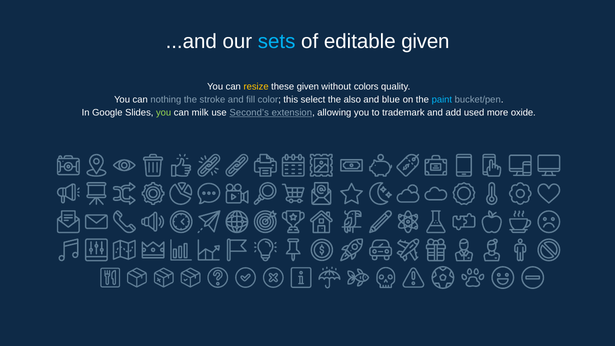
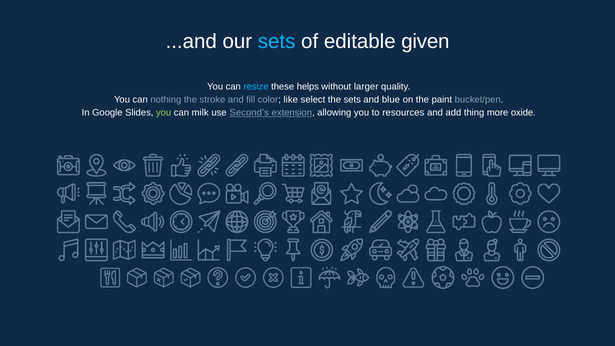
resize colour: yellow -> light blue (256, 87)
these given: given -> helps (308, 87)
colors: colors -> larger (366, 87)
this: this -> like (291, 100)
the also: also -> sets (352, 100)
paint colour: light blue -> white (442, 100)
trademark: trademark -> resources (403, 113)
used: used -> thing (474, 113)
